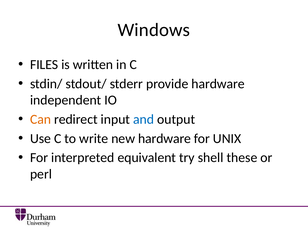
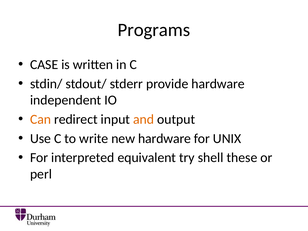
Windows: Windows -> Programs (154, 30)
FILES: FILES -> CASE (44, 65)
and colour: blue -> orange (144, 119)
